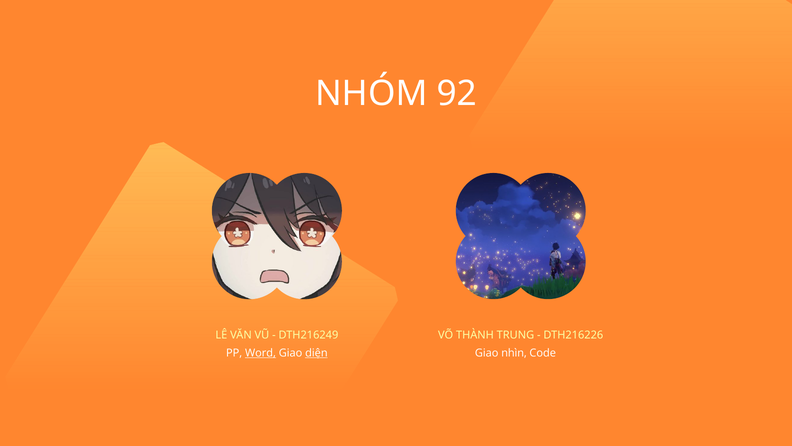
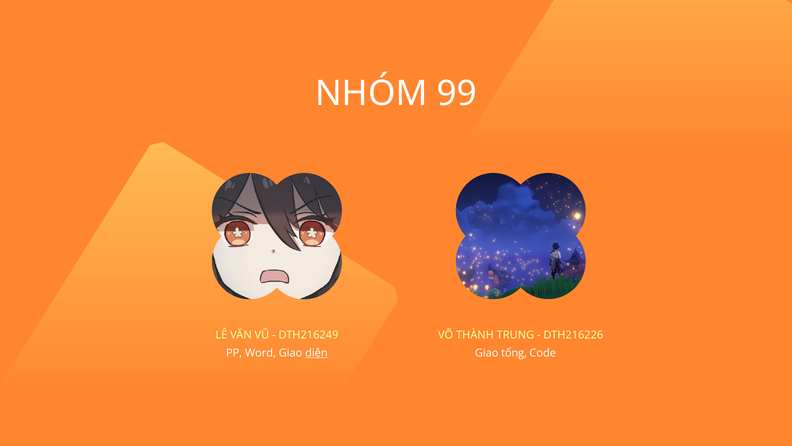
92: 92 -> 99 (457, 93)
nhìn: nhìn -> tổng (514, 353)
Word underline: present -> none (260, 353)
